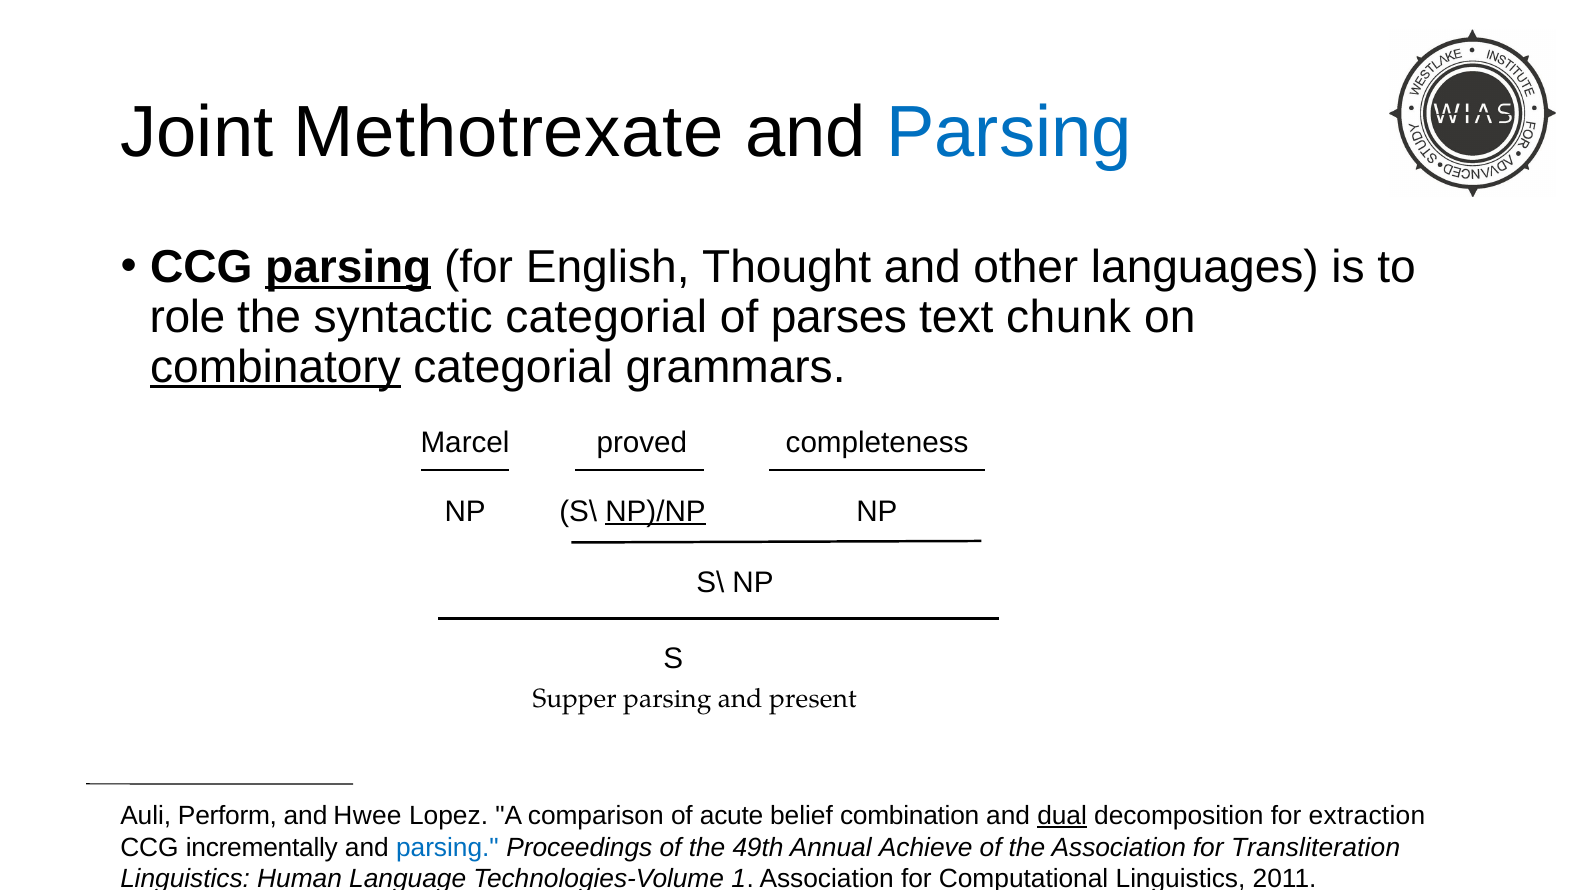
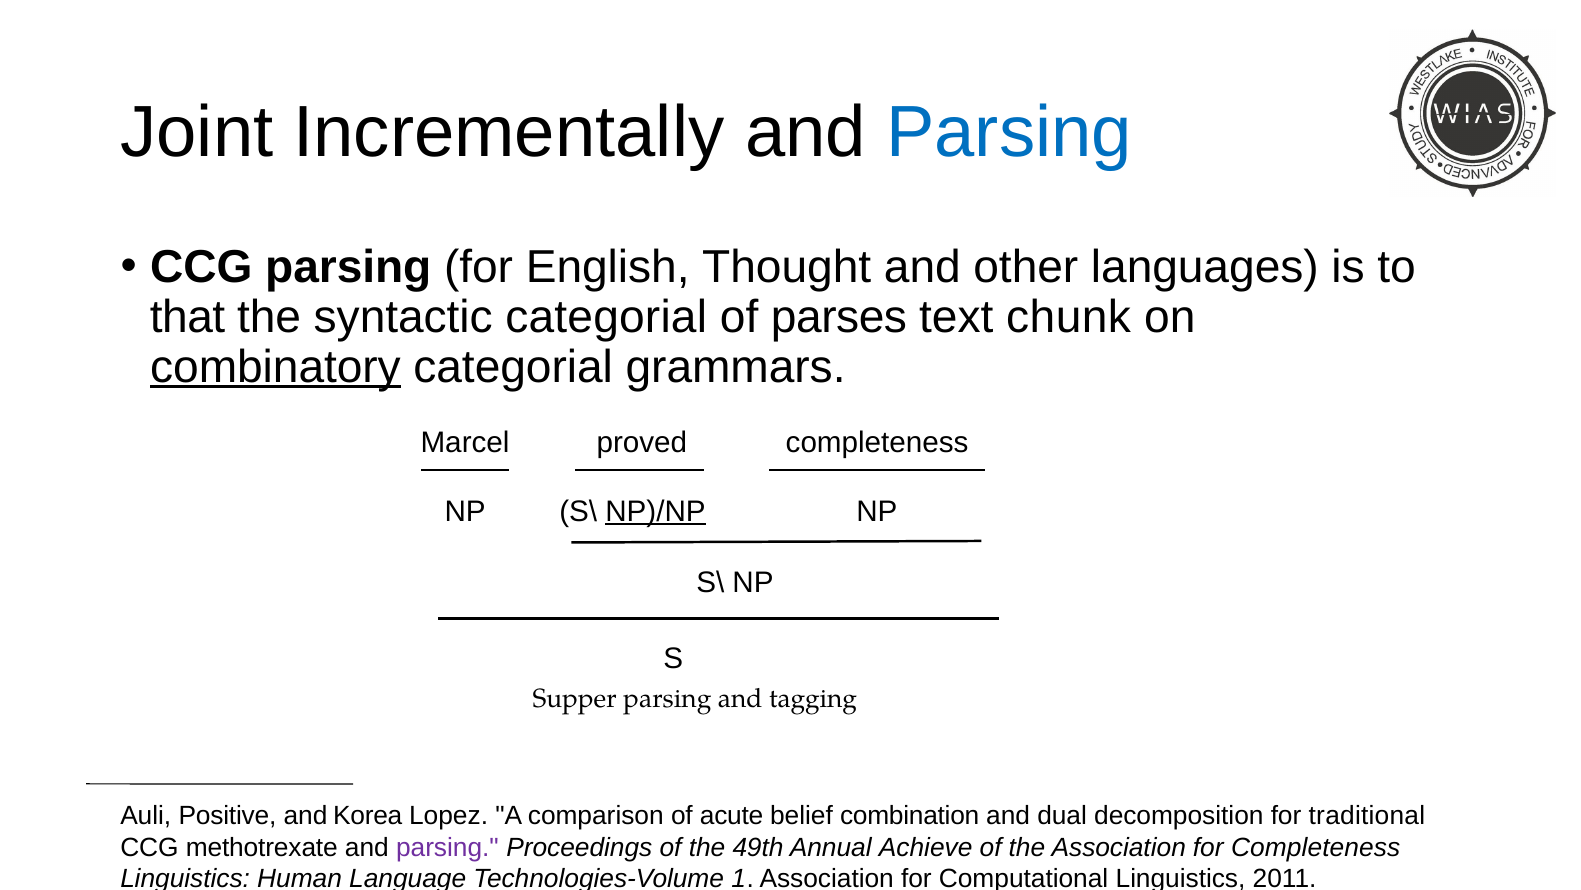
Methotrexate: Methotrexate -> Incrementally (509, 133)
parsing underline: present -> none (348, 267)
role: role -> that (187, 317)
present: present -> tagging (813, 699)
Perform: Perform -> Positive (227, 815)
Hwee: Hwee -> Korea (368, 815)
dual underline: present -> none (1062, 815)
extraction: extraction -> traditional (1367, 815)
incrementally: incrementally -> methotrexate (262, 847)
parsing colour: blue -> purple (447, 847)
for Transliteration: Transliteration -> Completeness (1316, 847)
